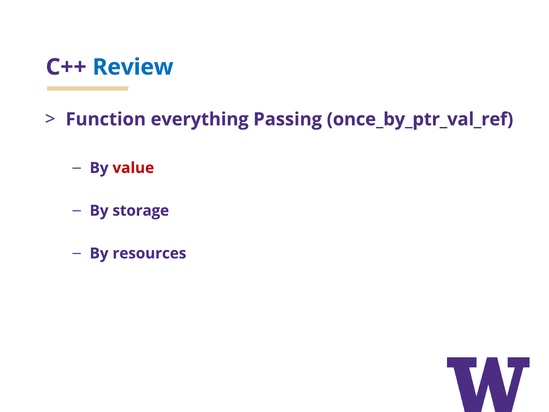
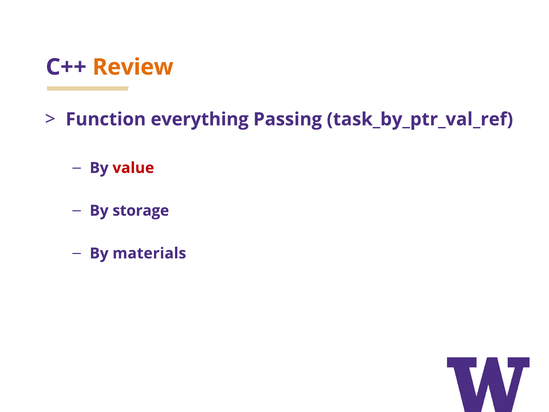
Review colour: blue -> orange (133, 67)
once_by_ptr_val_ref: once_by_ptr_val_ref -> task_by_ptr_val_ref (420, 119)
resources: resources -> materials (149, 253)
